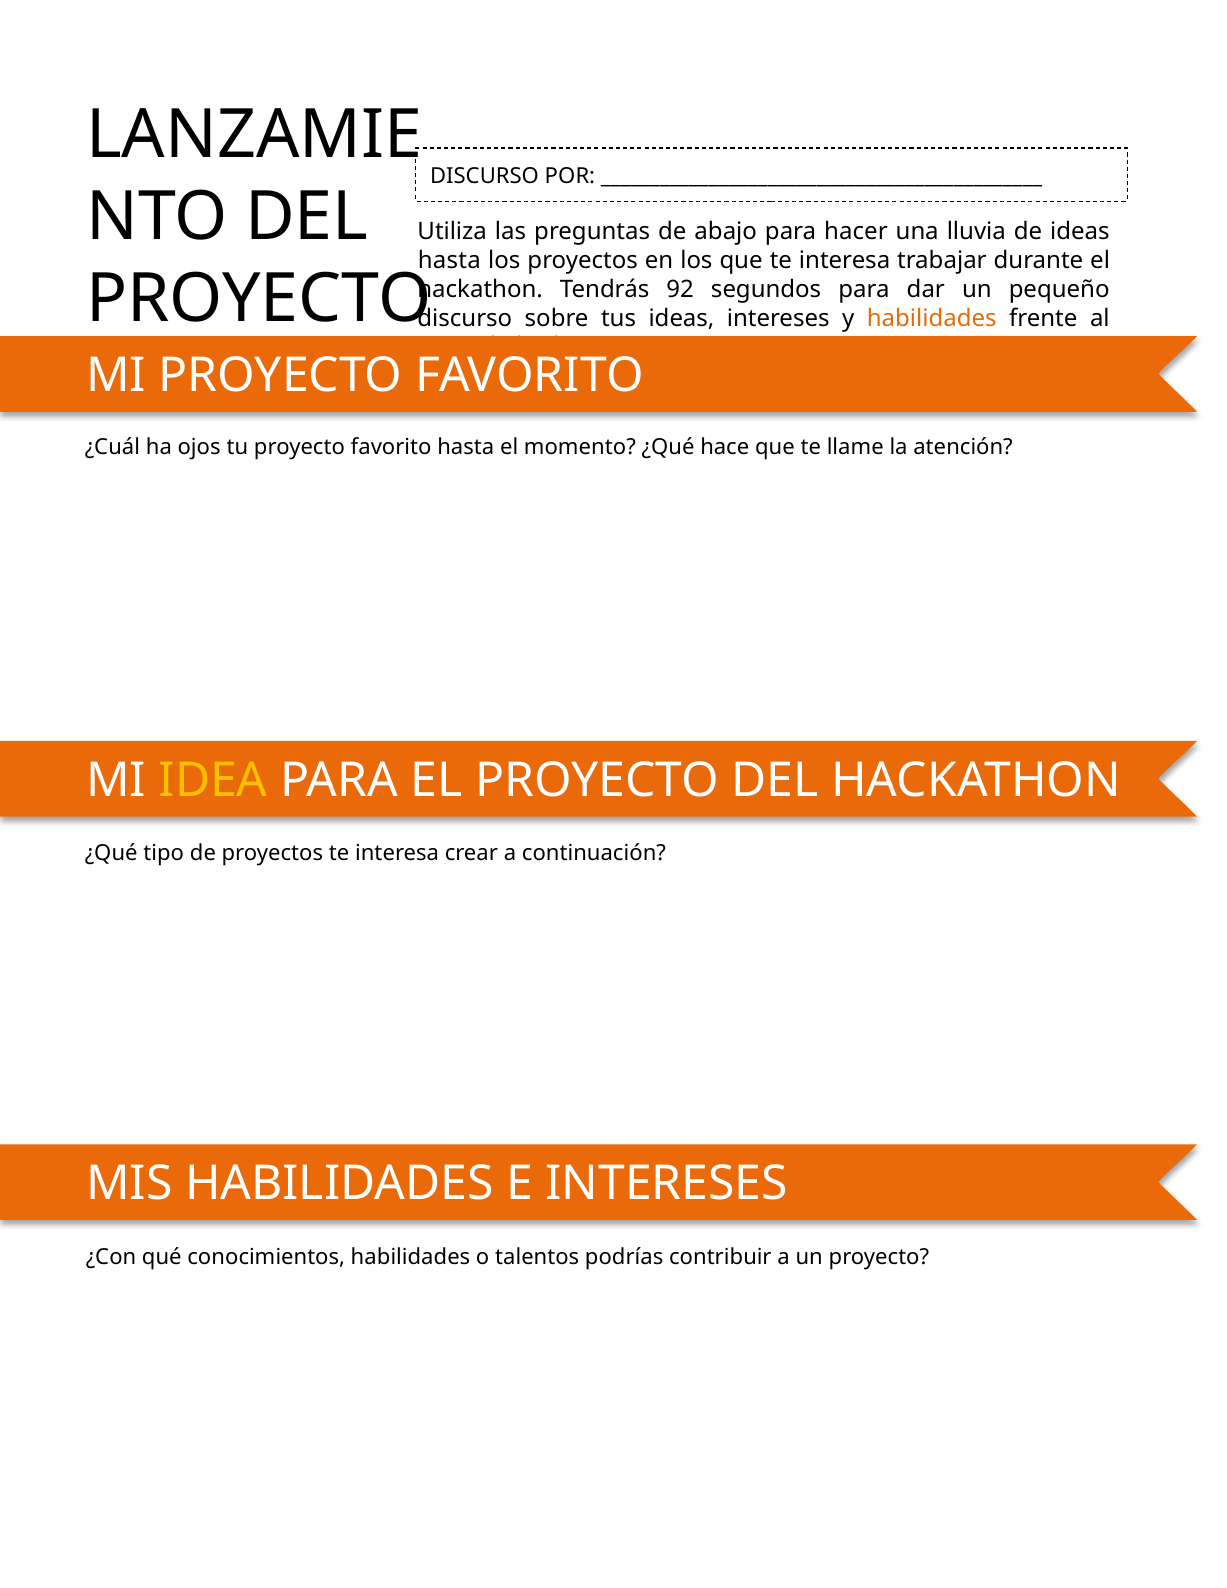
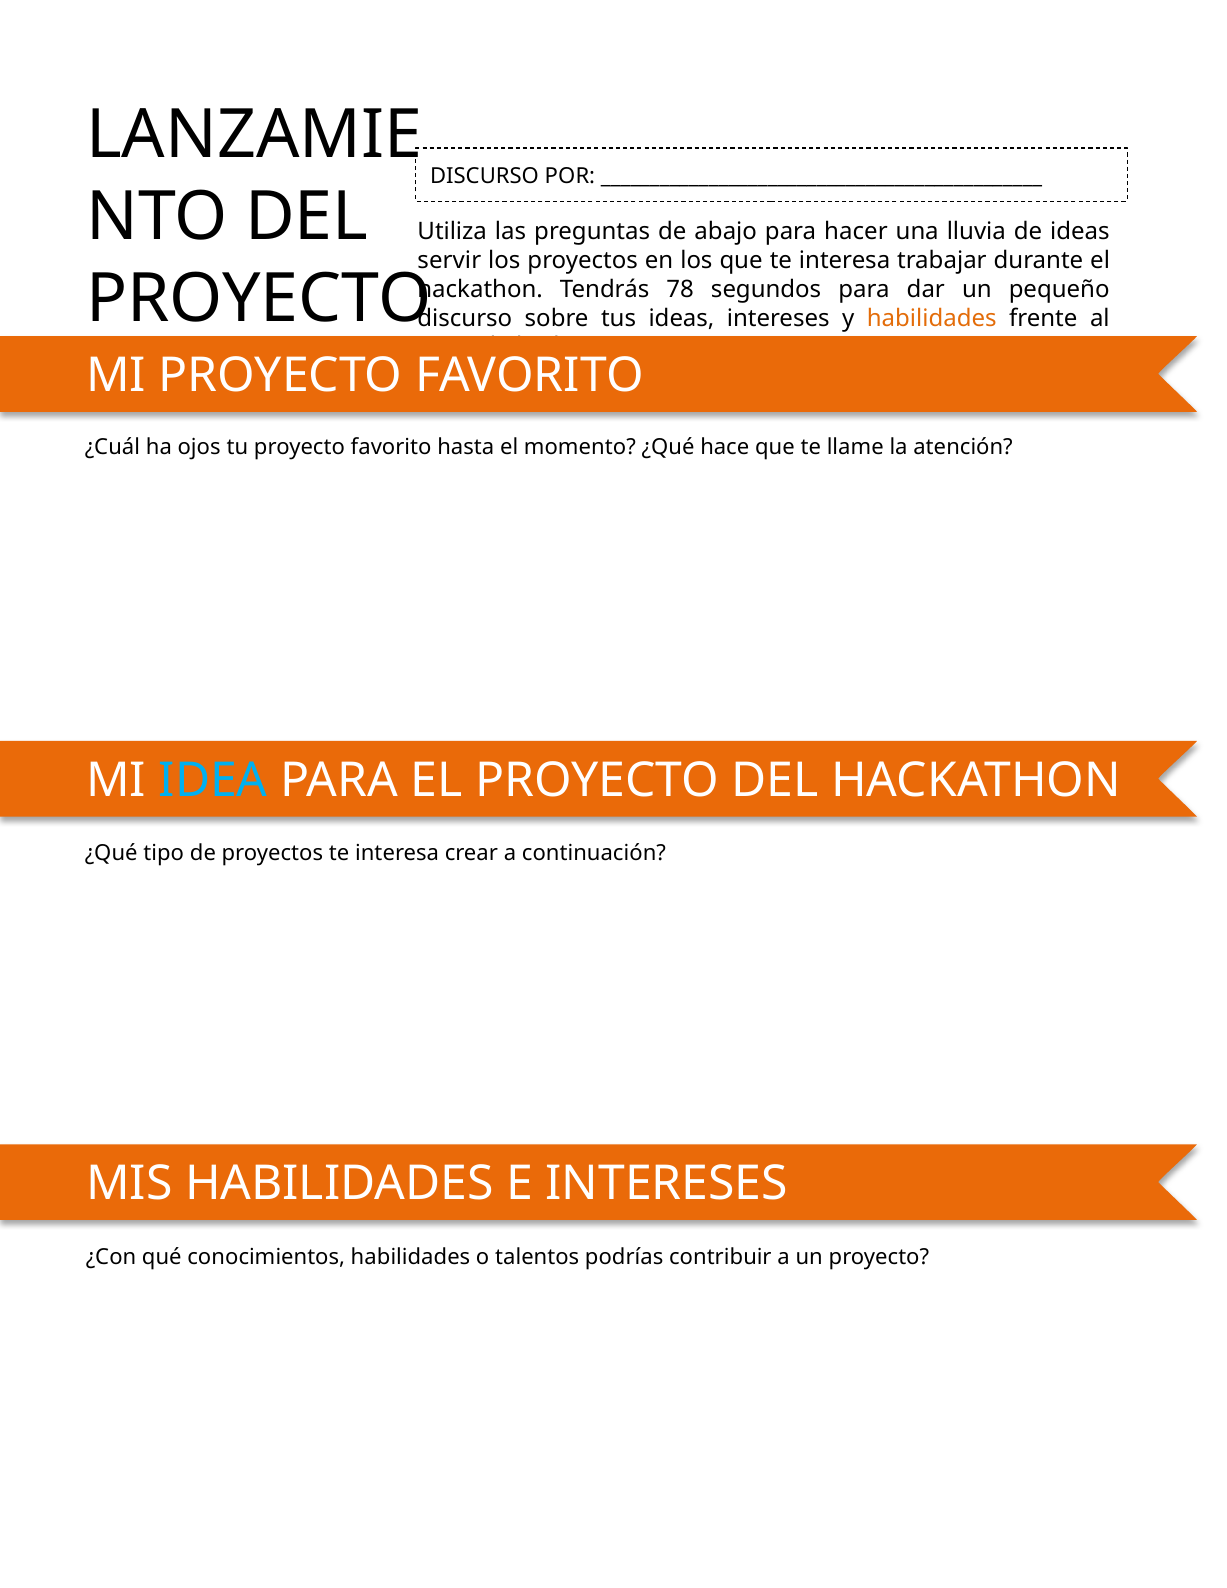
hasta: hasta -> servir (449, 260)
92: 92 -> 78 (680, 289)
IDEA colour: yellow -> light blue (213, 781)
